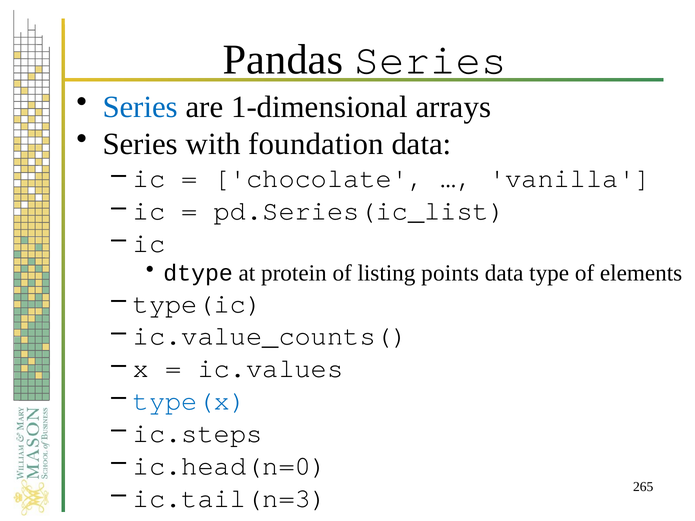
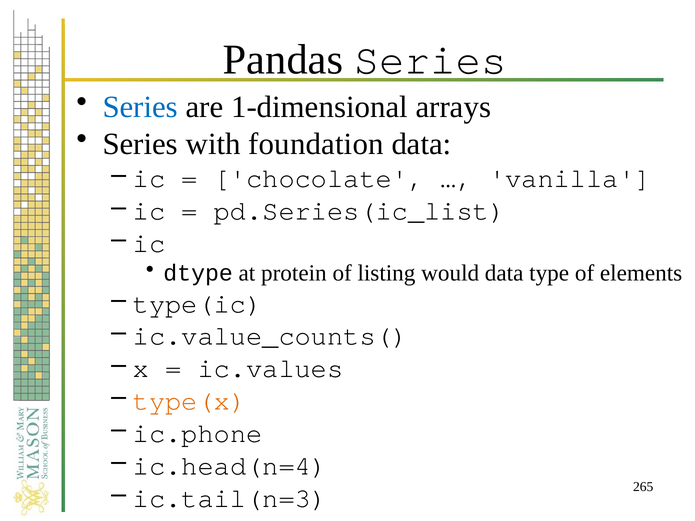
points: points -> would (450, 273)
type(x colour: blue -> orange (190, 401)
ic.steps: ic.steps -> ic.phone (198, 434)
ic.head(n=0: ic.head(n=0 -> ic.head(n=4 (230, 466)
